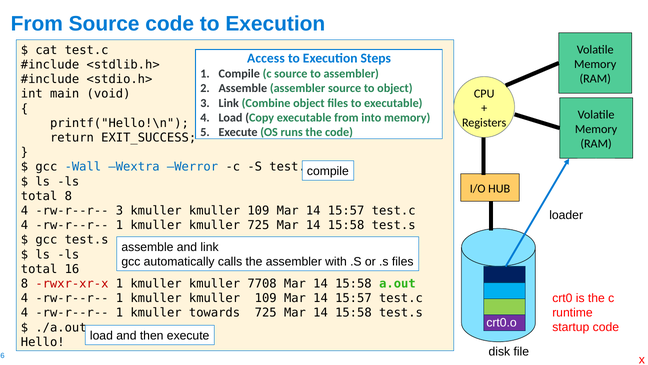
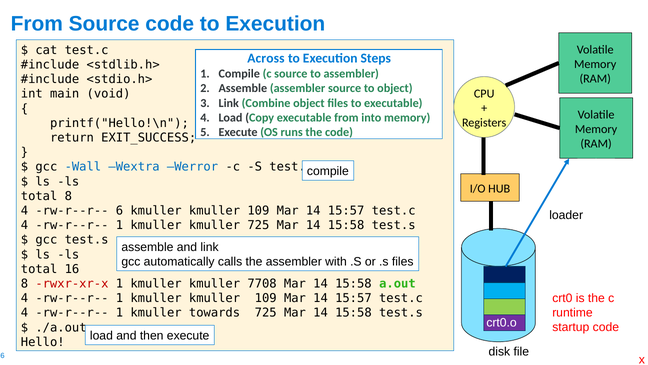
Access: Access -> Across (266, 58)
rw-r--r-- 3: 3 -> 6 (119, 210)
